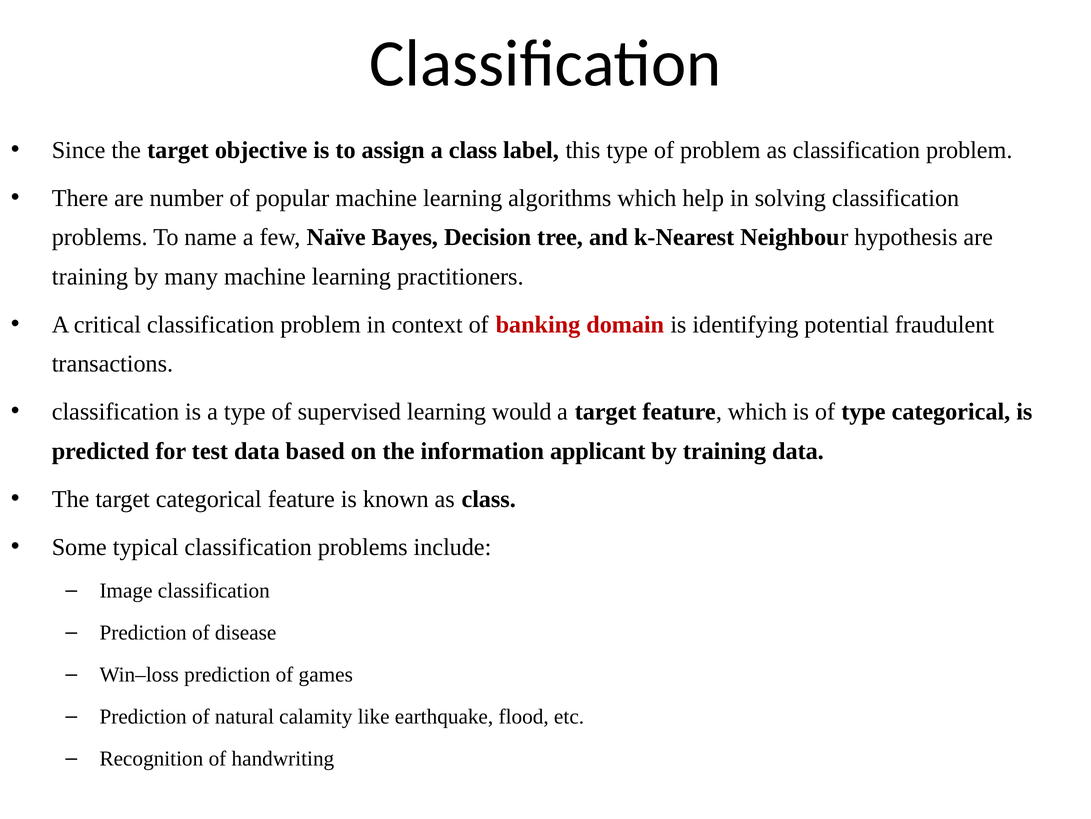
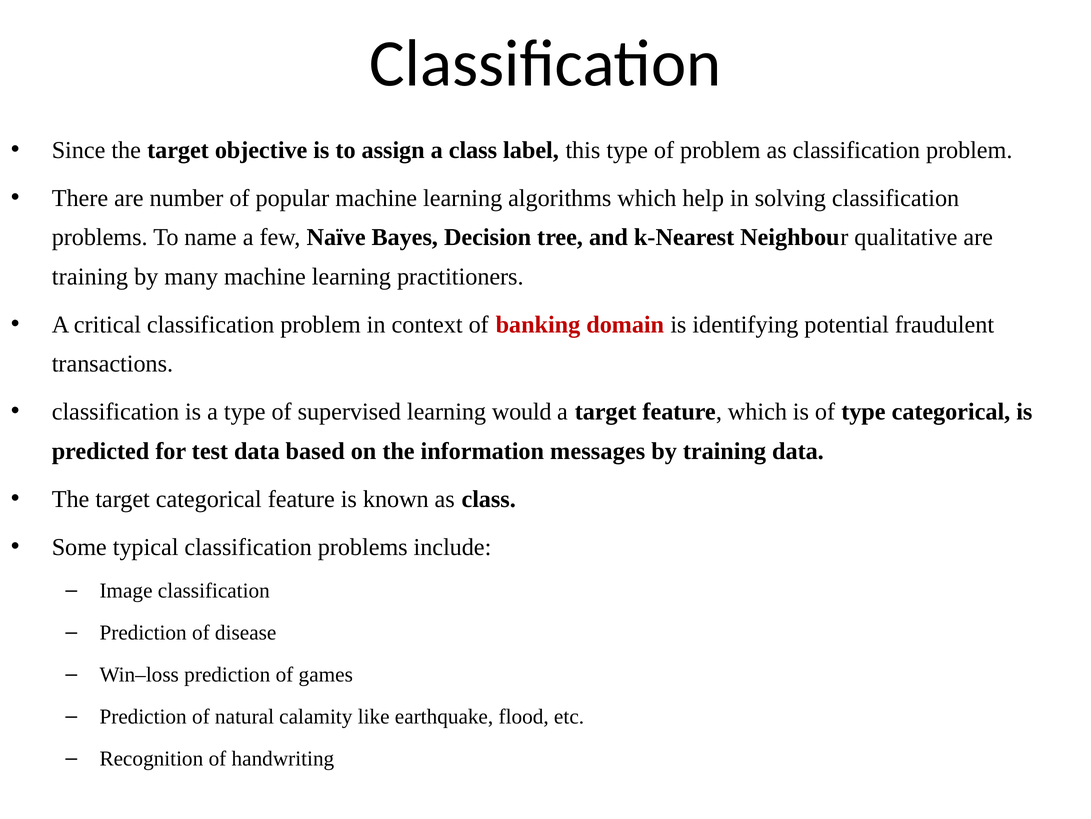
hypothesis: hypothesis -> qualitative (906, 237)
applicant: applicant -> messages (598, 451)
